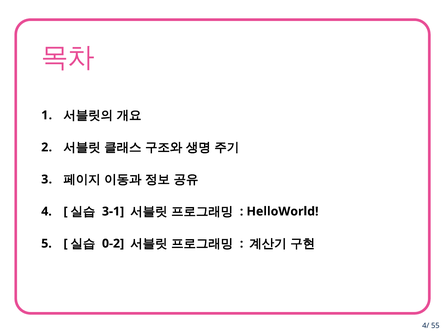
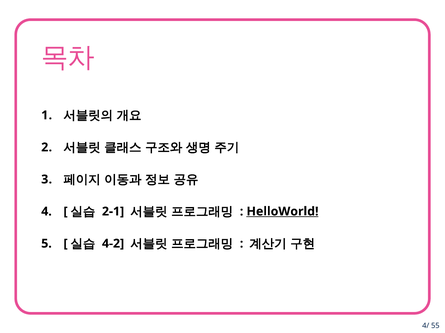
3-1: 3-1 -> 2-1 (113, 212)
HelloWorld underline: none -> present (282, 212)
0-2: 0-2 -> 4-2 (113, 244)
